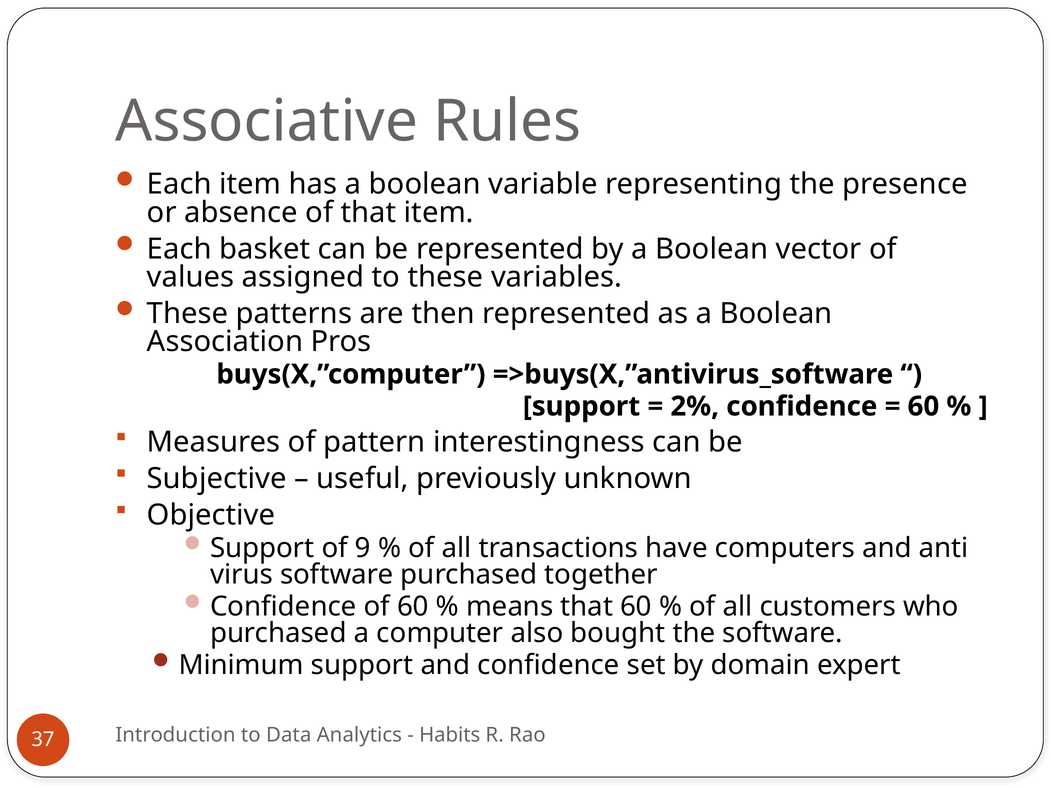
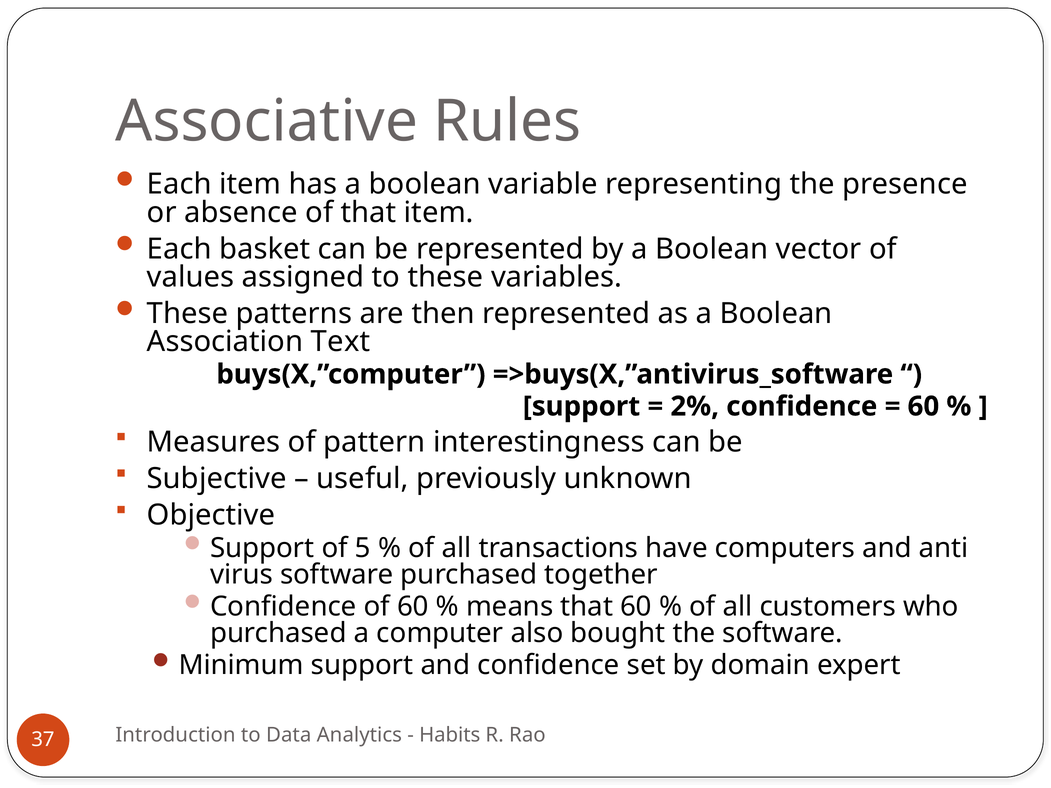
Pros: Pros -> Text (341, 342)
9: 9 -> 5 (363, 548)
